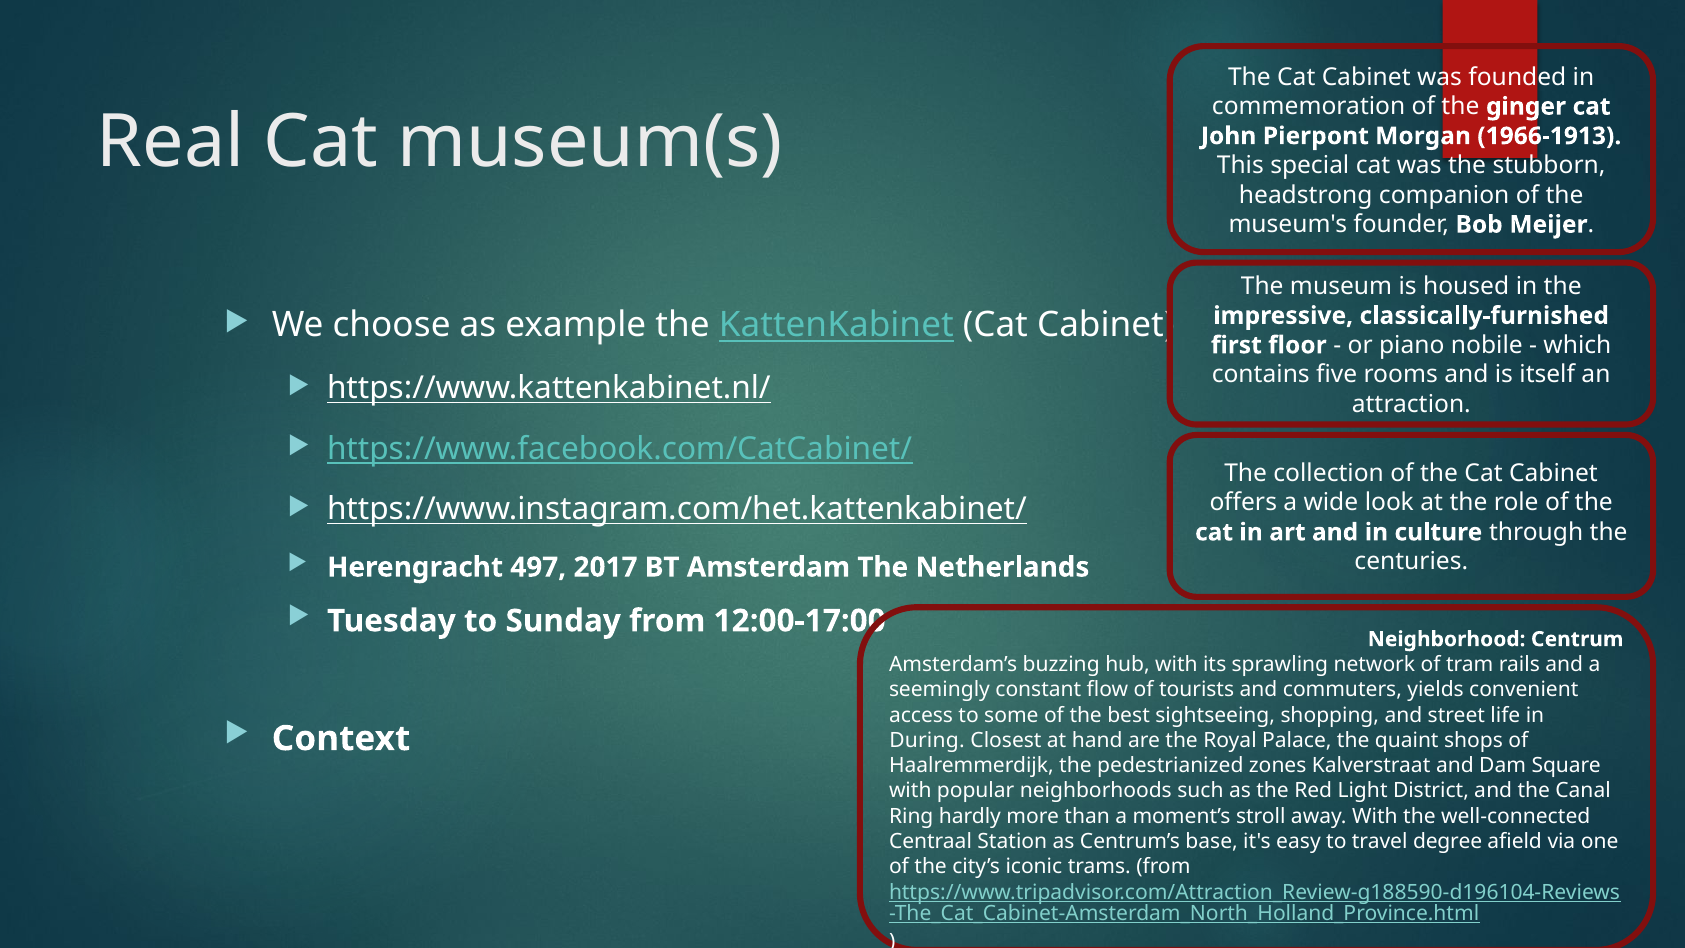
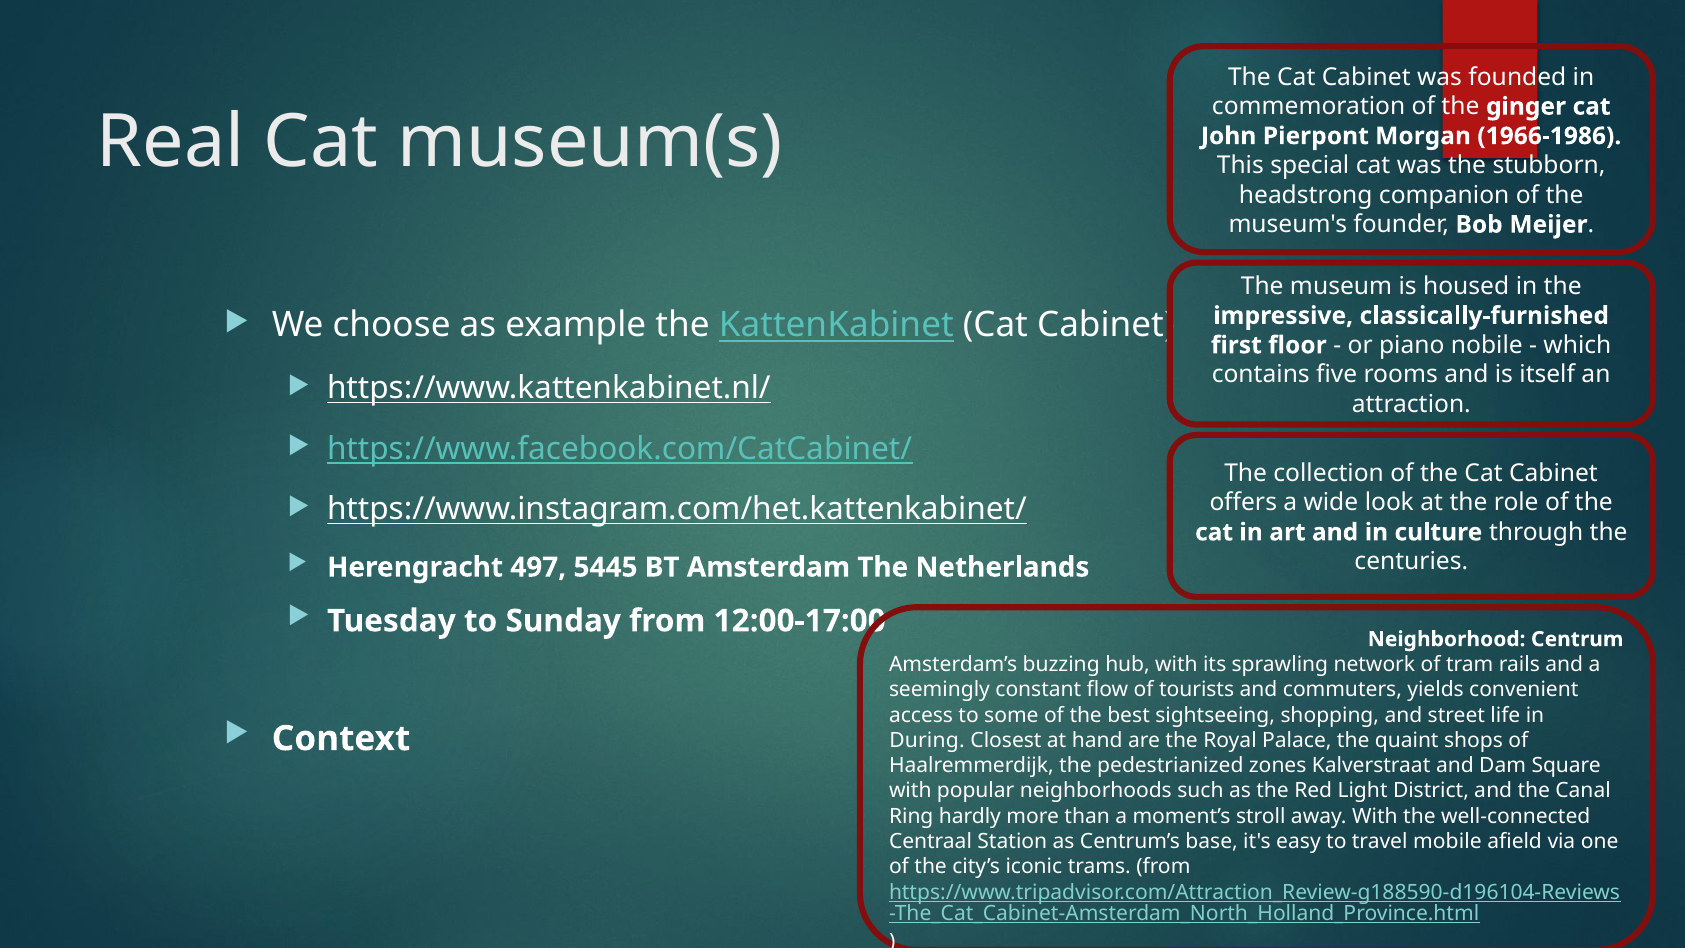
1966-1913: 1966-1913 -> 1966-1986 (1549, 136)
2017: 2017 -> 5445 (606, 567)
degree: degree -> mobile (1447, 841)
